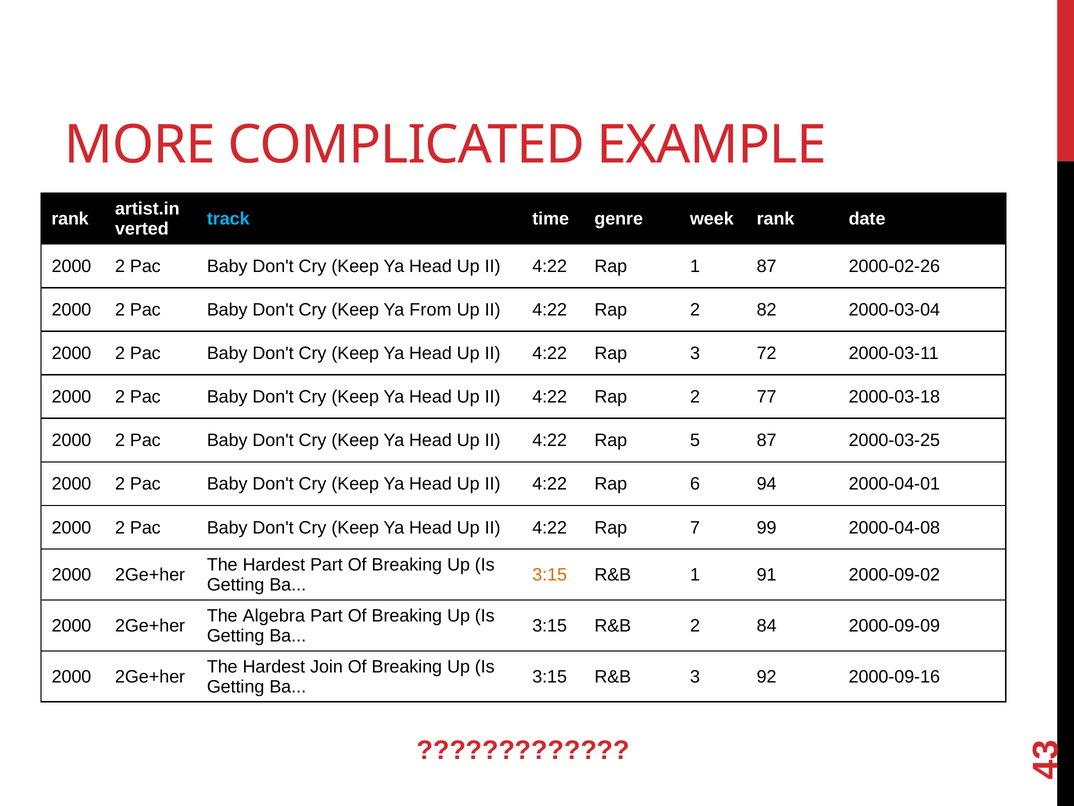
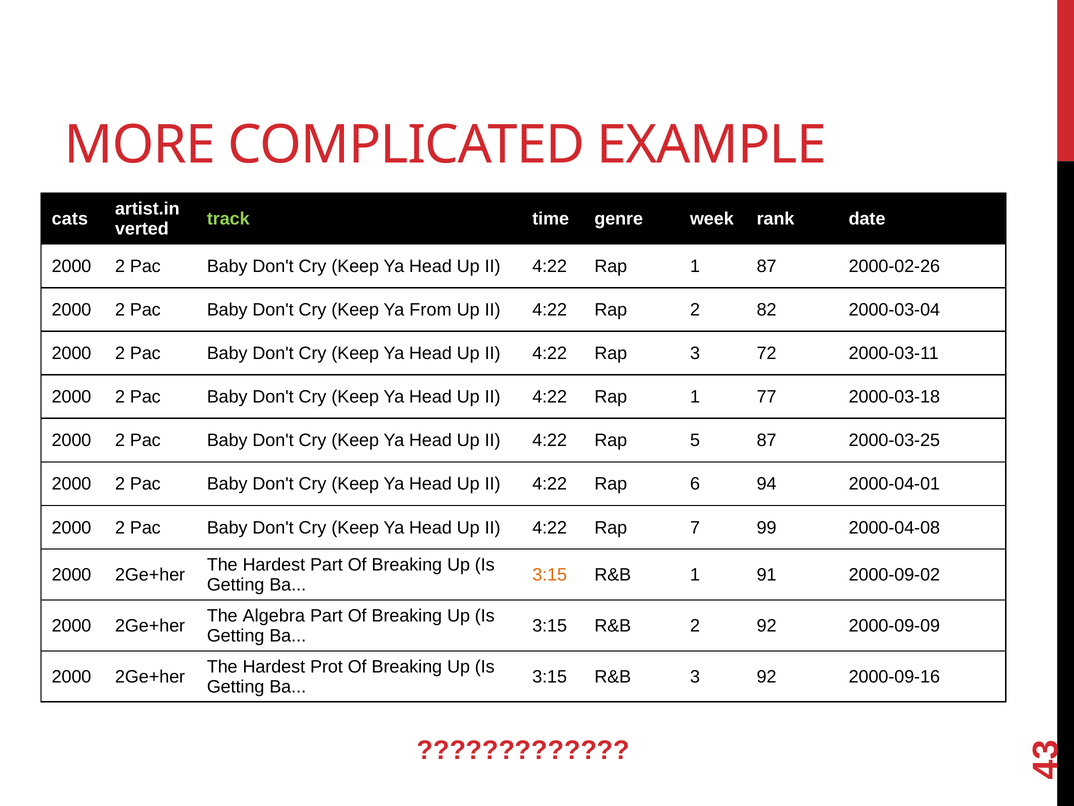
rank: rank -> cats (70, 219)
track colour: light blue -> light green (228, 219)
2: 2 -> 1 (695, 397)
2 84: 84 -> 92 (767, 625)
Join: Join -> Prot (326, 666)
